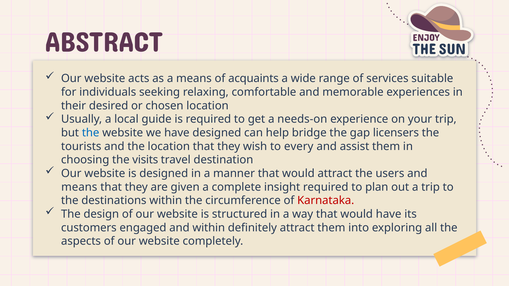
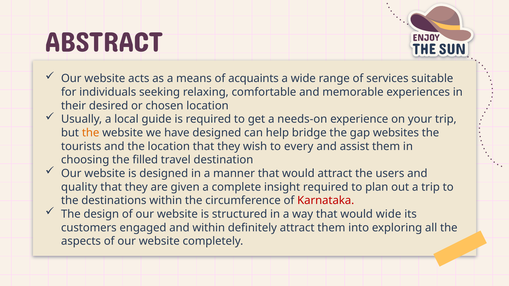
the colour: blue -> orange (91, 133)
licensers: licensers -> websites (396, 133)
visits: visits -> filled (145, 160)
means: means -> quality (79, 187)
would have: have -> wide (389, 214)
